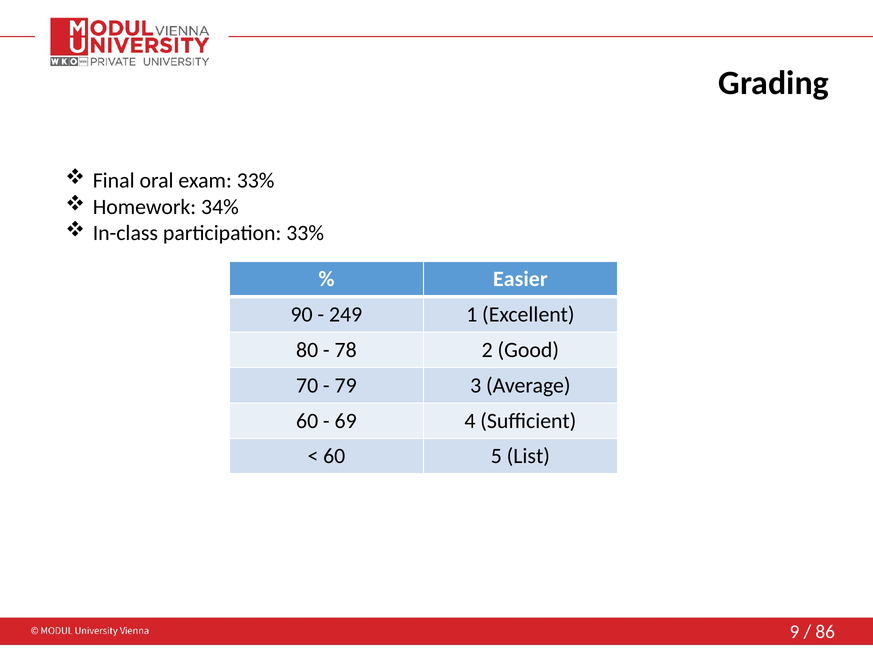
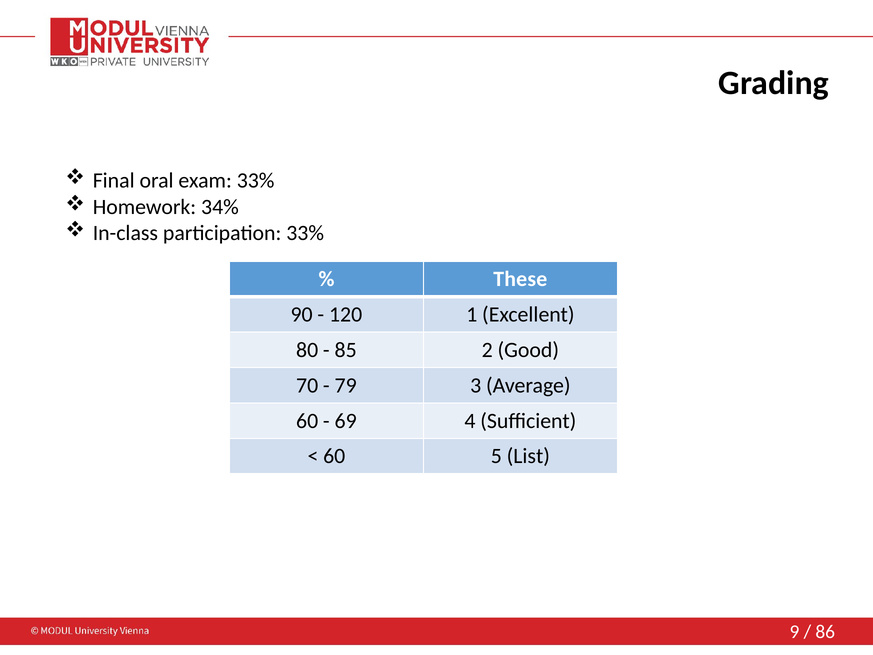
Easier: Easier -> These (520, 279)
249: 249 -> 120 (346, 315)
78: 78 -> 85 (346, 350)
